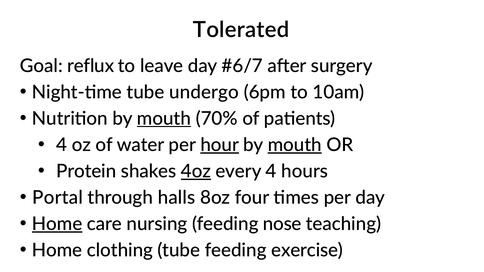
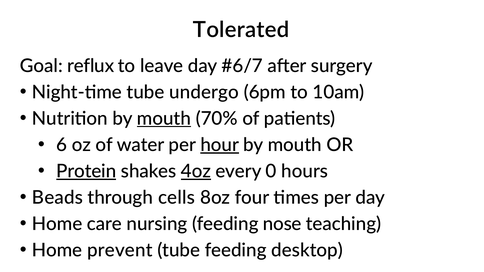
4: 4 -> 6 (62, 145)
mouth underline: present -> none (295, 145)
Protein underline: none -> present (86, 171)
every 4: 4 -> 0 (271, 171)
Portal: Portal -> Beads (58, 198)
halls: halls -> cells (176, 198)
Home underline: present -> none (57, 224)
clothing: clothing -> prevent (120, 250)
exercise: exercise -> desktop (307, 250)
